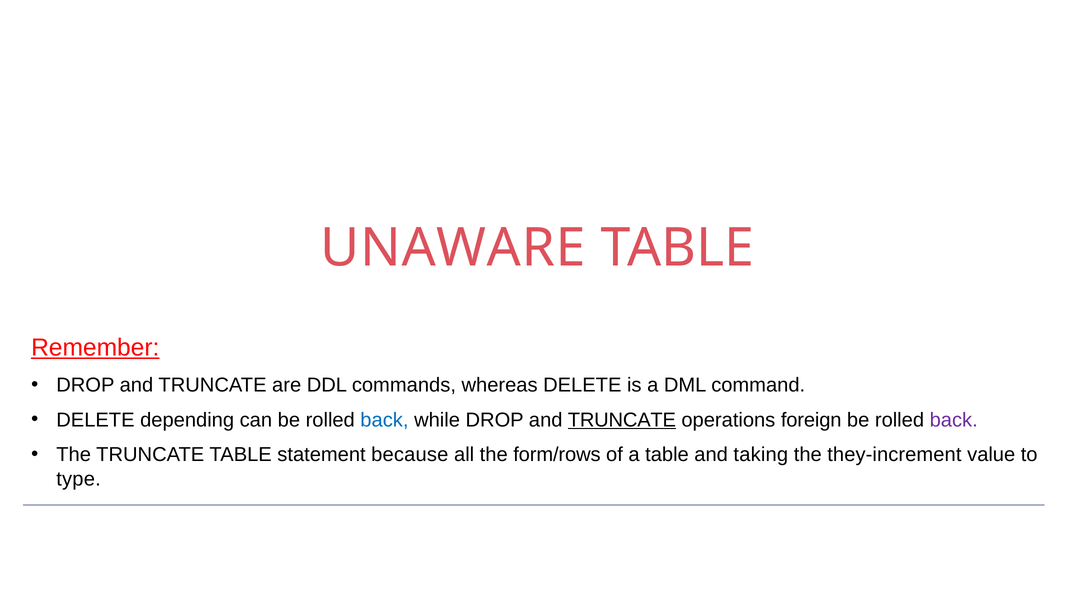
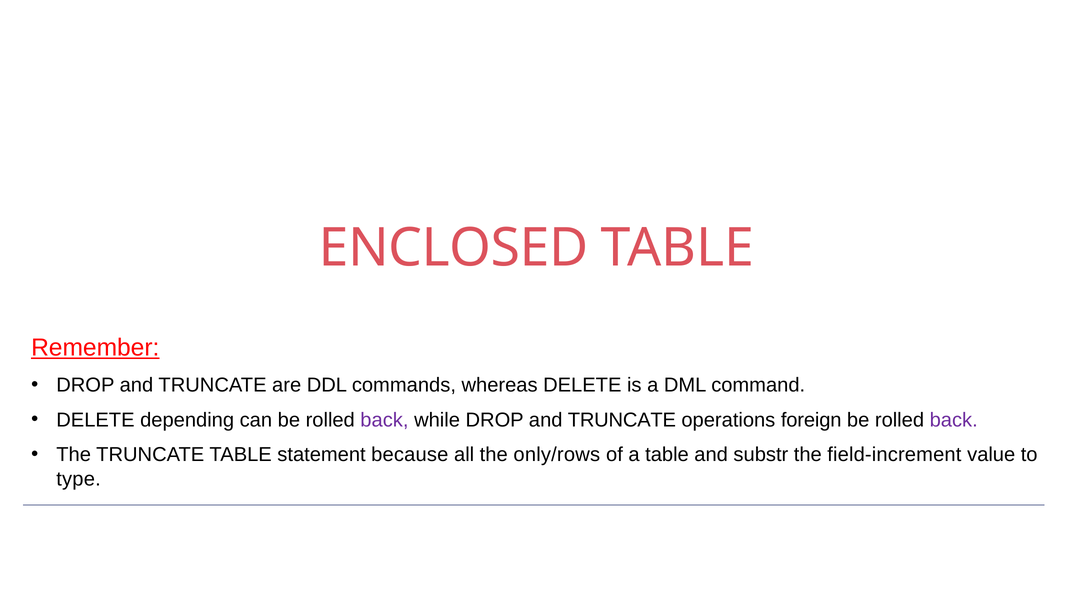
UNAWARE: UNAWARE -> ENCLOSED (454, 248)
back colour: blue -> purple (384, 420)
TRUNCATE underline: present -> none (622, 420)
form/rows: form/rows -> only/rows (557, 455)
taking: taking -> substr (761, 455)
they-increment: they-increment -> field-increment (894, 455)
